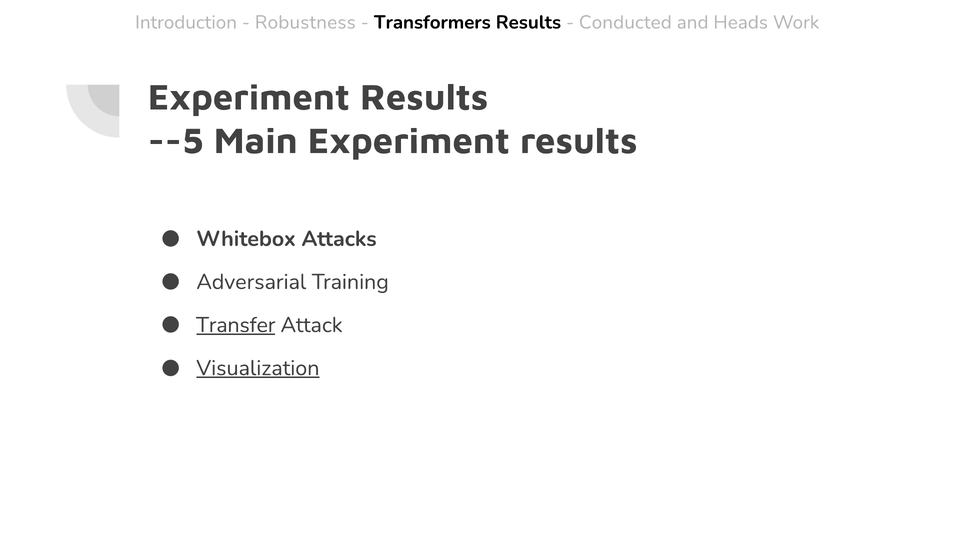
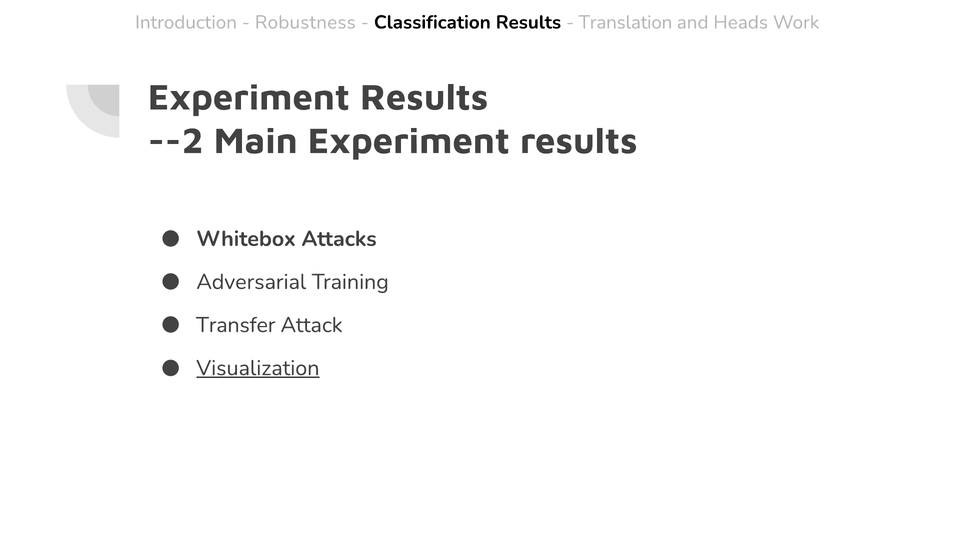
Transformers: Transformers -> Classification (432, 22)
Conducted: Conducted -> Translation (625, 22)
--5: --5 -> --2 (176, 141)
Transfer underline: present -> none (236, 325)
